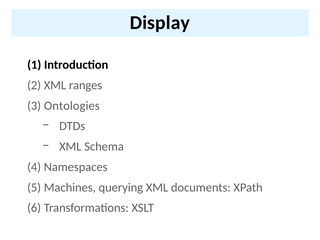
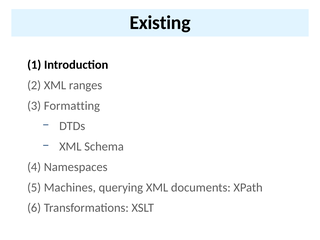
Display: Display -> Existing (160, 23)
Ontologies: Ontologies -> Formatting (72, 106)
